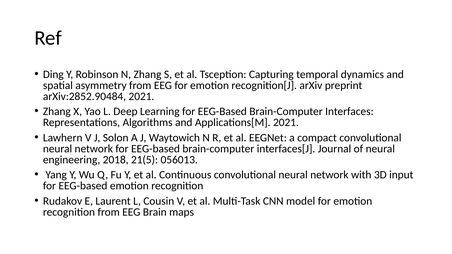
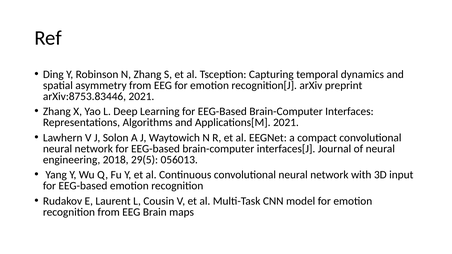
arXiv:2852.90484: arXiv:2852.90484 -> arXiv:8753.83446 (84, 96)
21(5: 21(5 -> 29(5 (145, 160)
